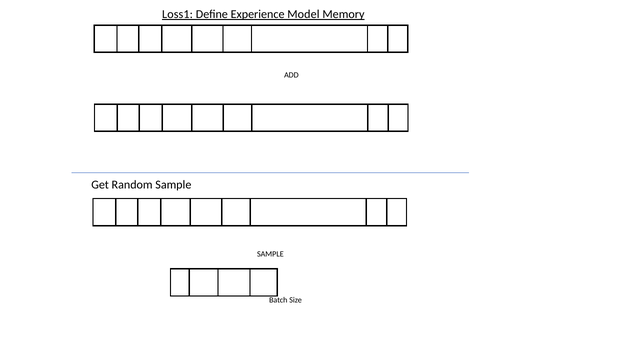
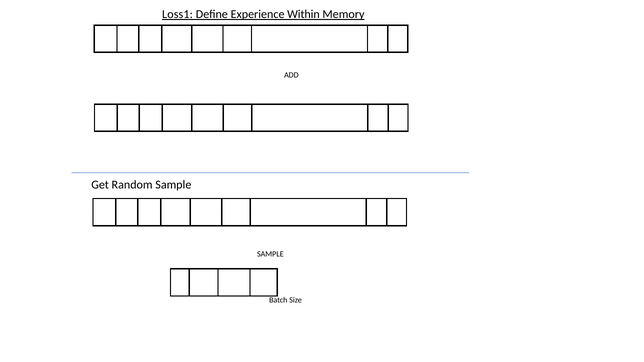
Model: Model -> Within (303, 14)
